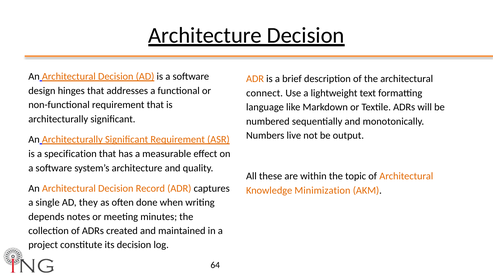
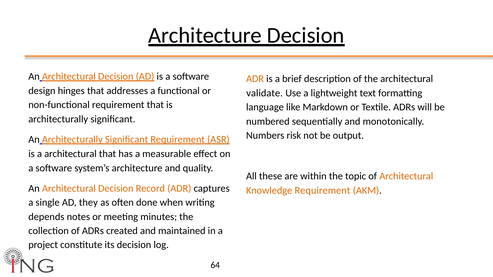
connect: connect -> validate (265, 93)
live: live -> risk (294, 136)
a specification: specification -> architectural (70, 154)
Knowledge Minimization: Minimization -> Requirement (322, 191)
